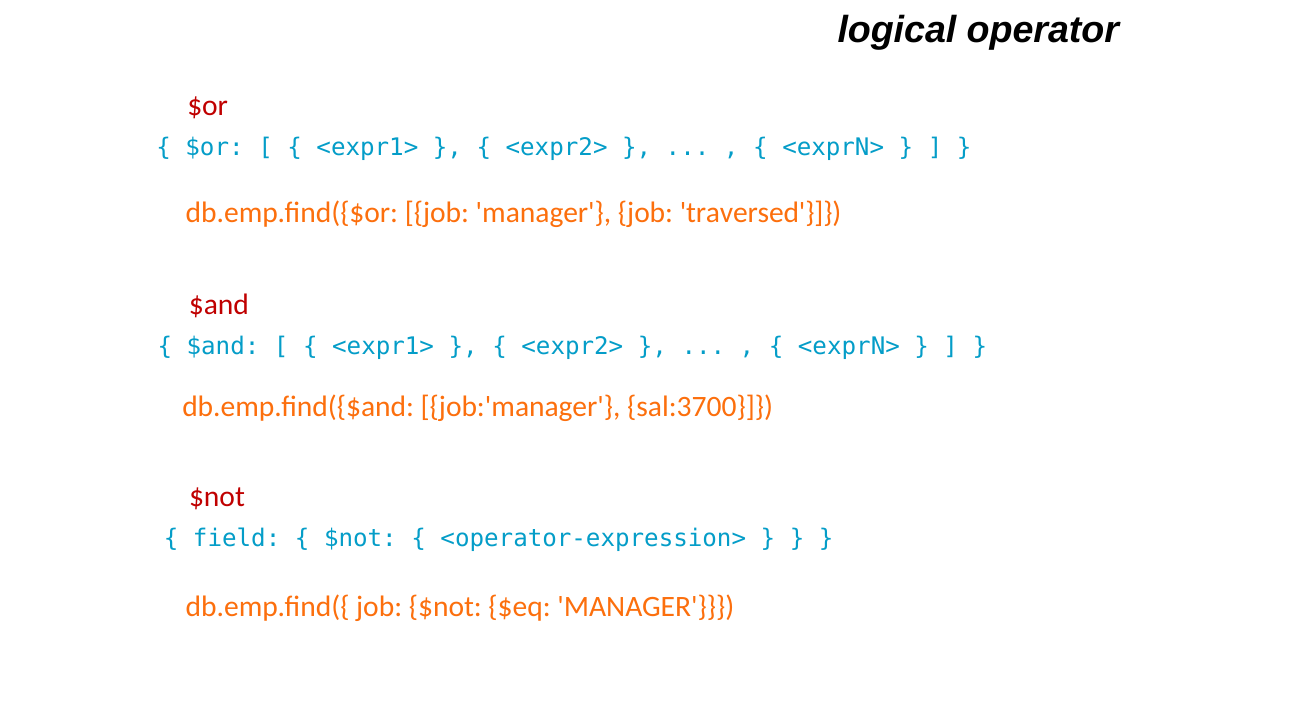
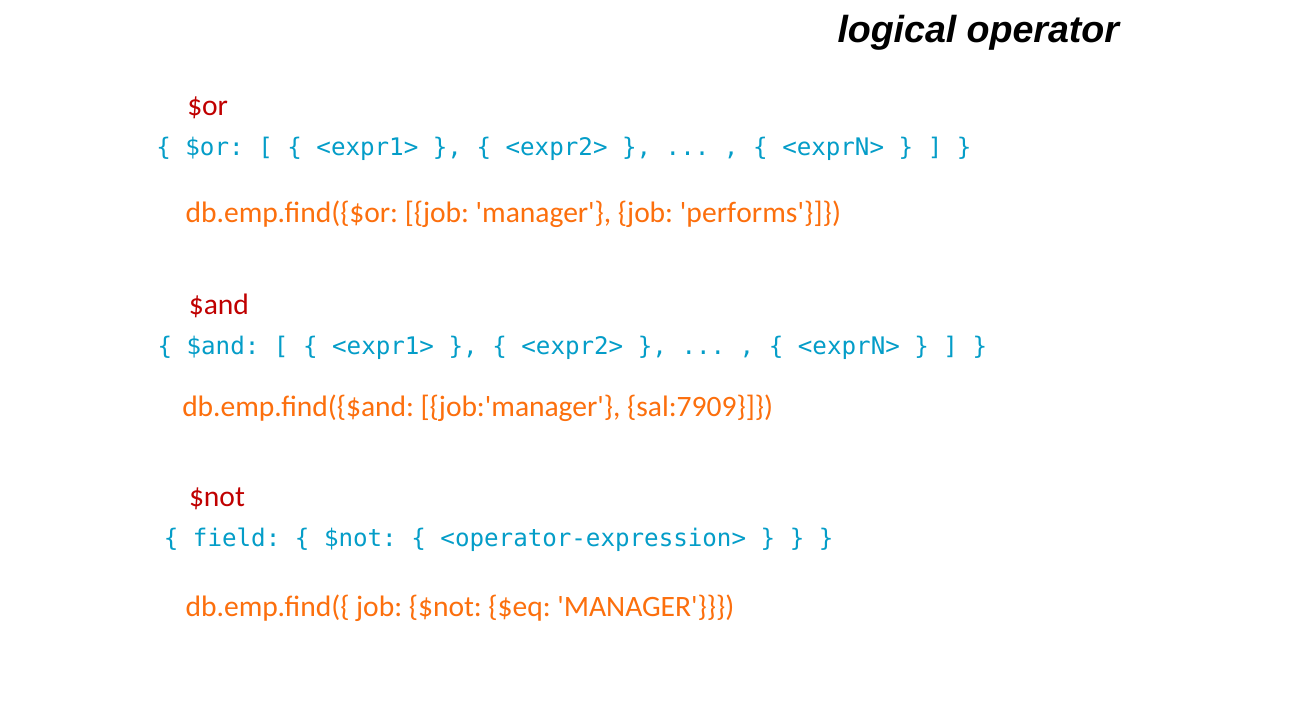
traversed: traversed -> performs (760, 212)
sal:3700: sal:3700 -> sal:7909 (700, 406)
